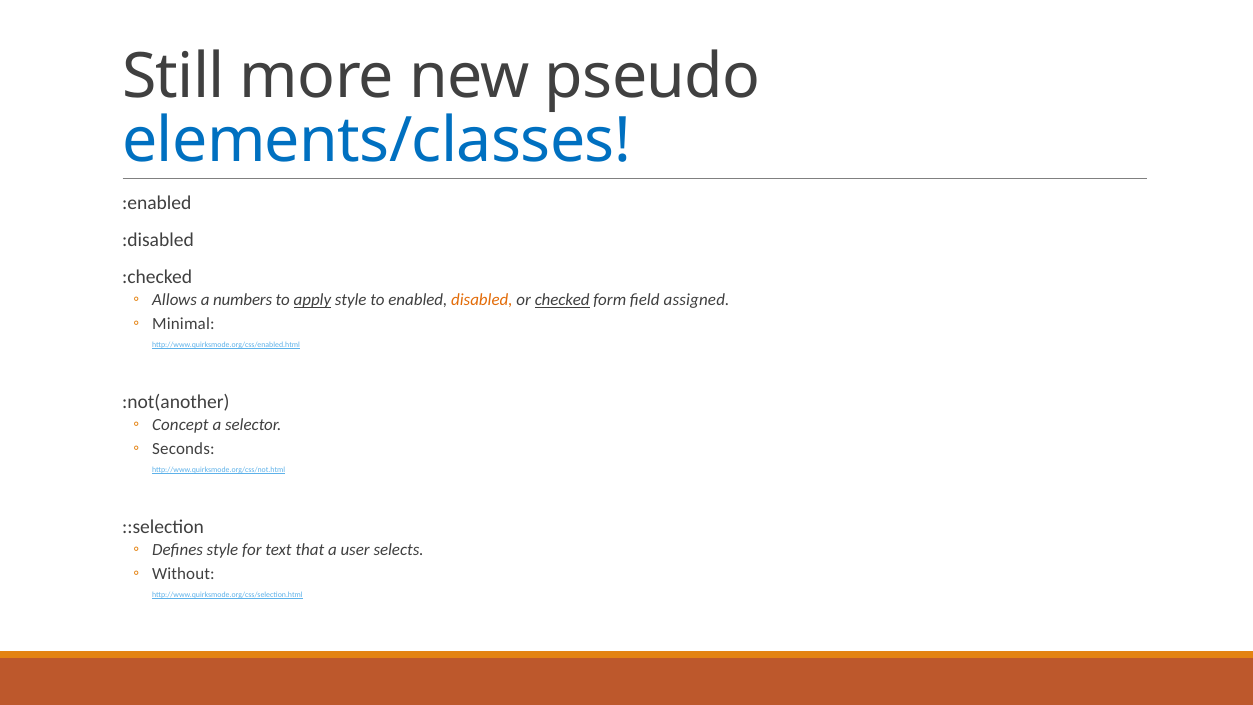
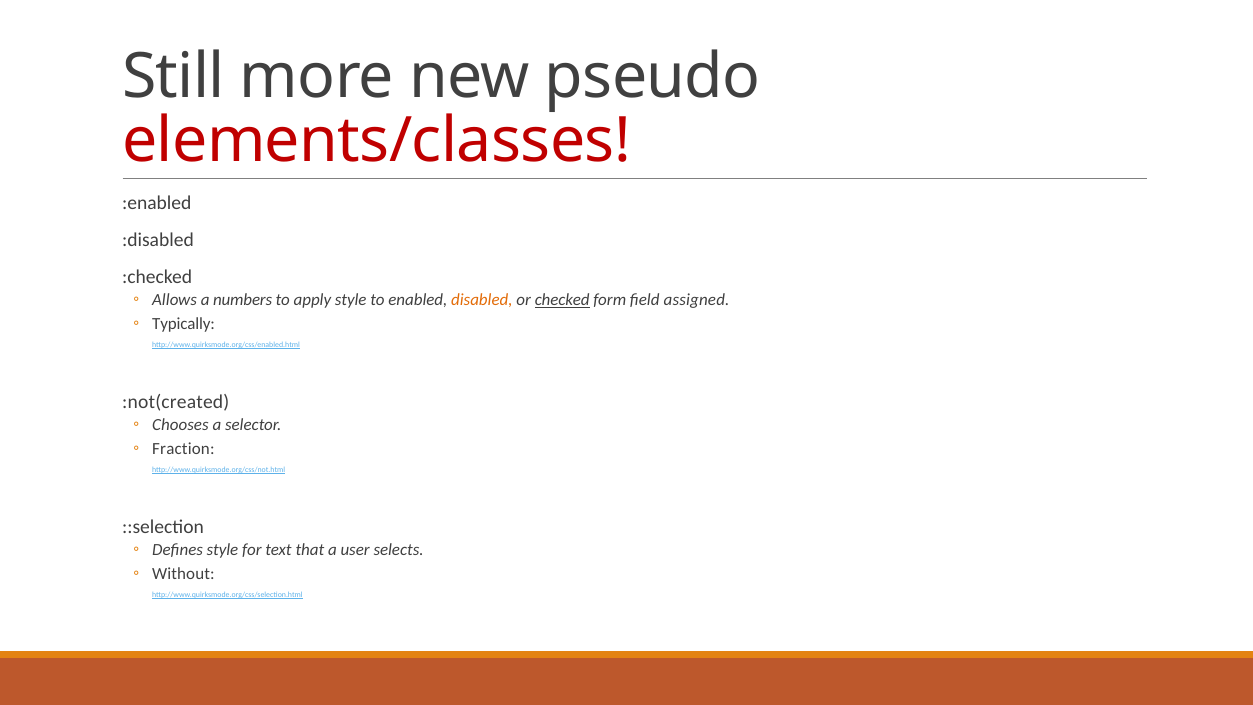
elements/classes colour: blue -> red (377, 140)
apply underline: present -> none (312, 300)
Minimal: Minimal -> Typically (184, 324)
:not(another: :not(another -> :not(created (176, 402)
Concept: Concept -> Chooses (180, 425)
Seconds: Seconds -> Fraction (183, 449)
